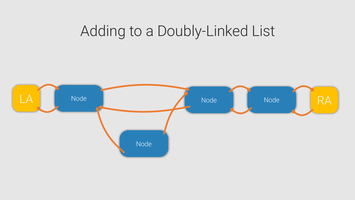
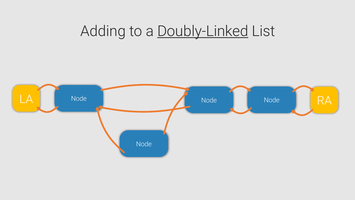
Doubly-Linked underline: none -> present (203, 31)
